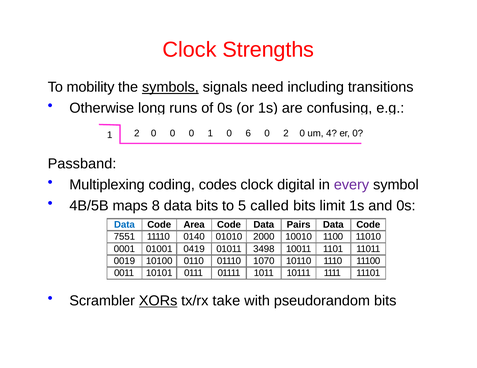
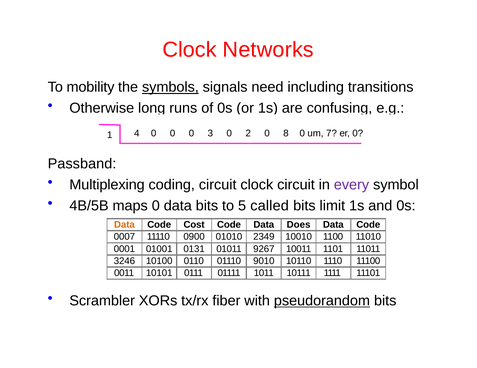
Strengths: Strengths -> Networks (268, 50)
1 2: 2 -> 4 (137, 133)
0 1: 1 -> 3 (210, 133)
6: 6 -> 2 (248, 133)
0 2: 2 -> 8 (286, 133)
4: 4 -> 7 (332, 133)
coding codes: codes -> circuit (218, 185)
clock digital: digital -> circuit (296, 185)
maps 8: 8 -> 0 (156, 206)
Data colour: blue -> orange (124, 225)
Area: Area -> Cost (194, 225)
Pairs: Pairs -> Does (299, 225)
7551: 7551 -> 0007 (124, 237)
0140: 0140 -> 0900 (194, 237)
2000: 2000 -> 2349 (264, 237)
0419: 0419 -> 0131 (194, 249)
3498: 3498 -> 9267 (264, 249)
0019: 0019 -> 3246 (124, 261)
1070: 1070 -> 9010 (264, 261)
XORs underline: present -> none (158, 301)
take: take -> fiber (226, 301)
pseudorandom underline: none -> present (322, 301)
